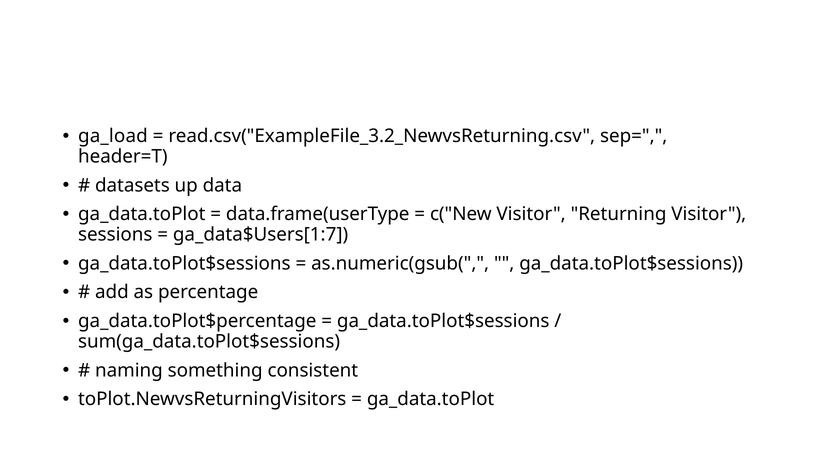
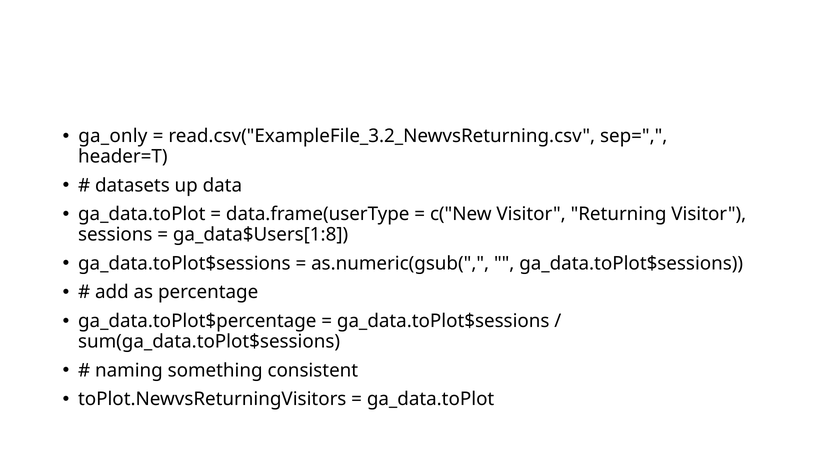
ga_load: ga_load -> ga_only (113, 136)
ga_data$Users[1:7: ga_data$Users[1:7 -> ga_data$Users[1:8 (261, 235)
